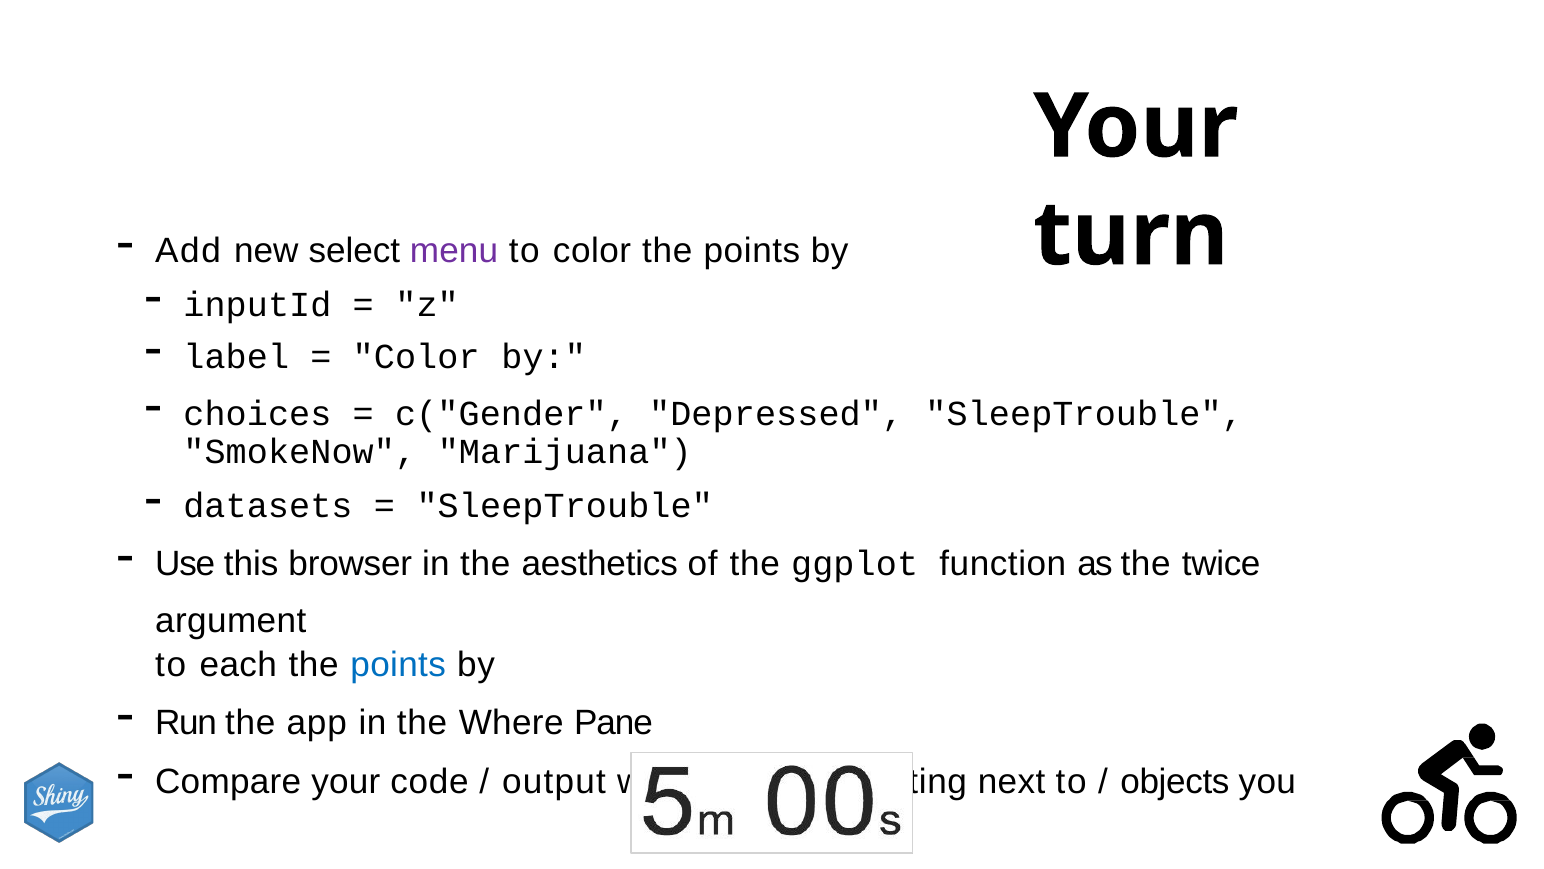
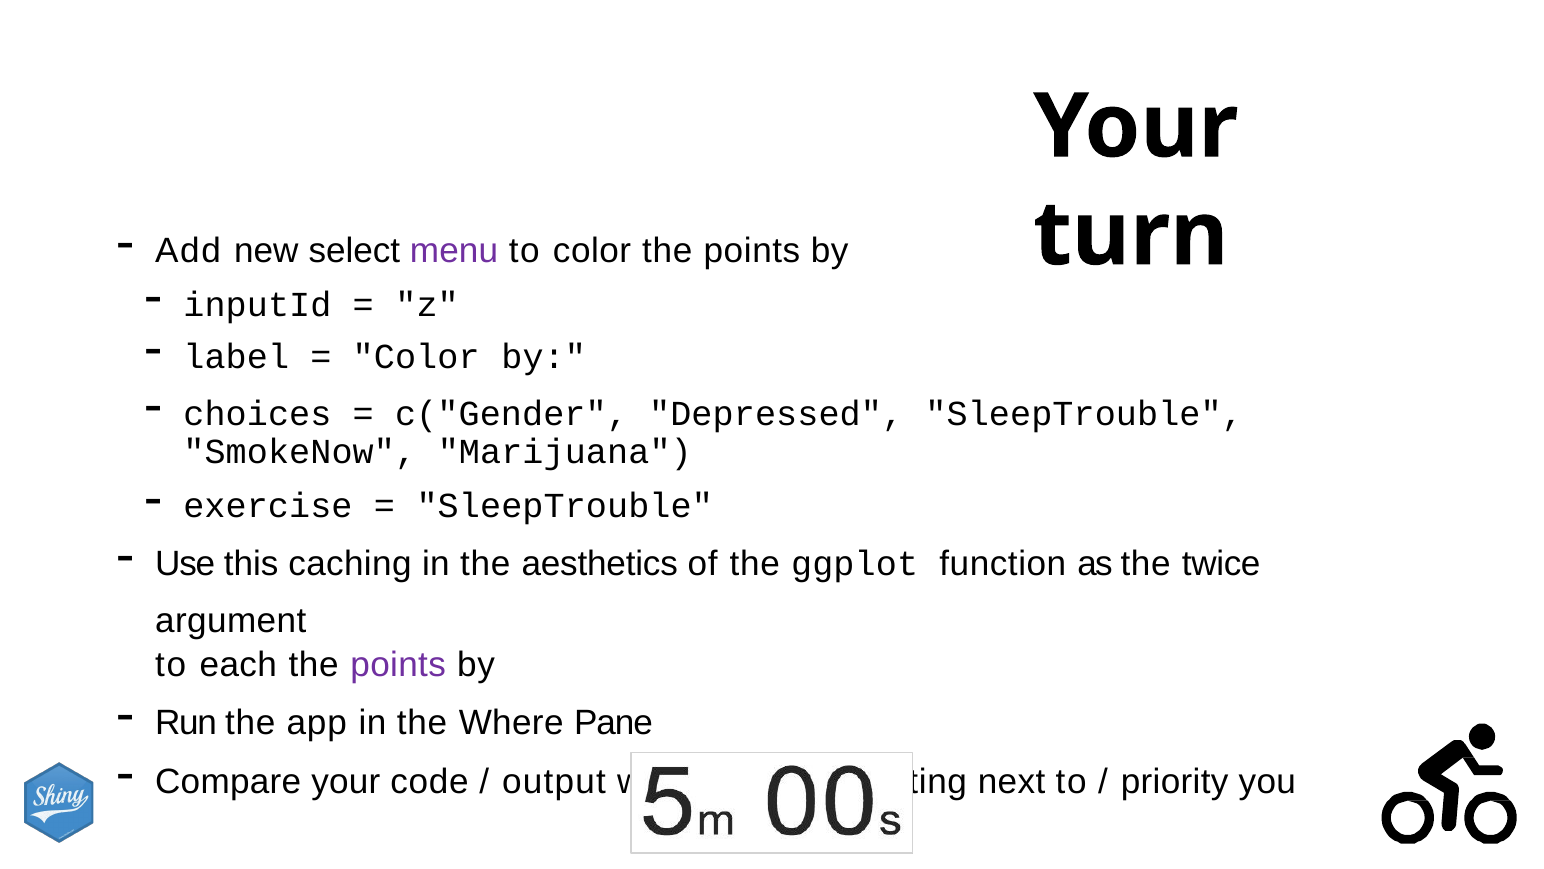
datasets: datasets -> exercise (268, 506)
browser: browser -> caching (350, 563)
points colour: blue -> purple (398, 665)
objects: objects -> priority (1175, 781)
